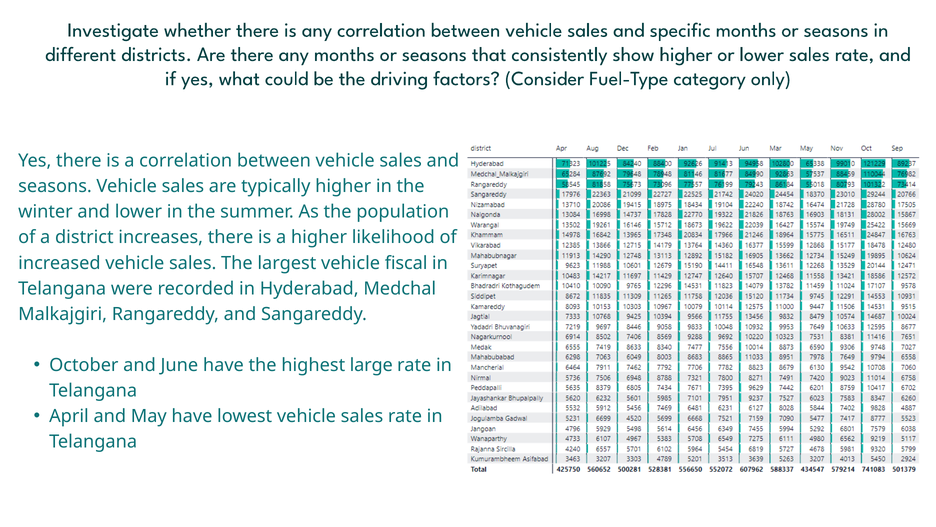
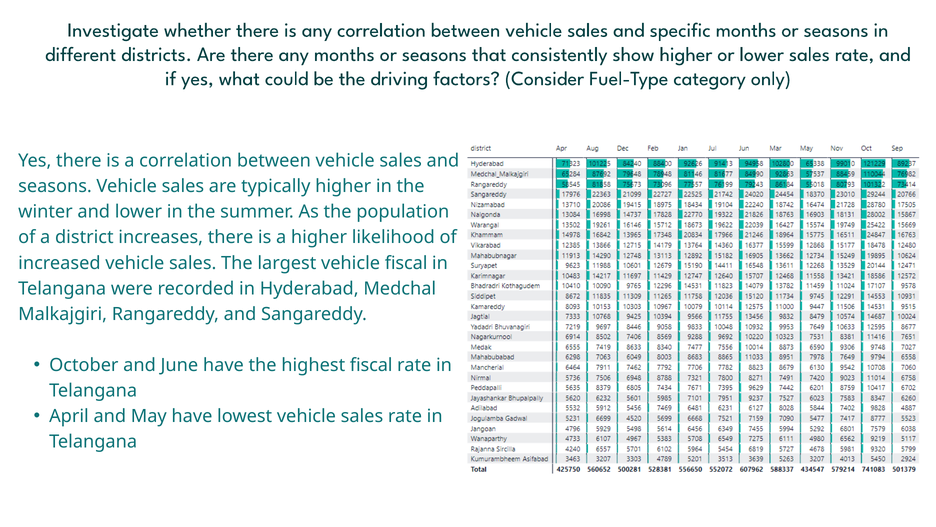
highest large: large -> fiscal (371, 365)
